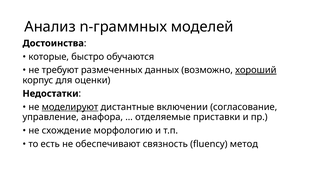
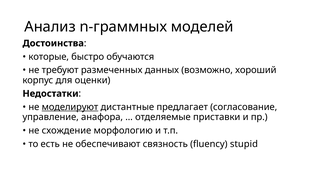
хороший underline: present -> none (256, 70)
включении: включении -> предлагает (182, 107)
метод: метод -> stupid (244, 144)
